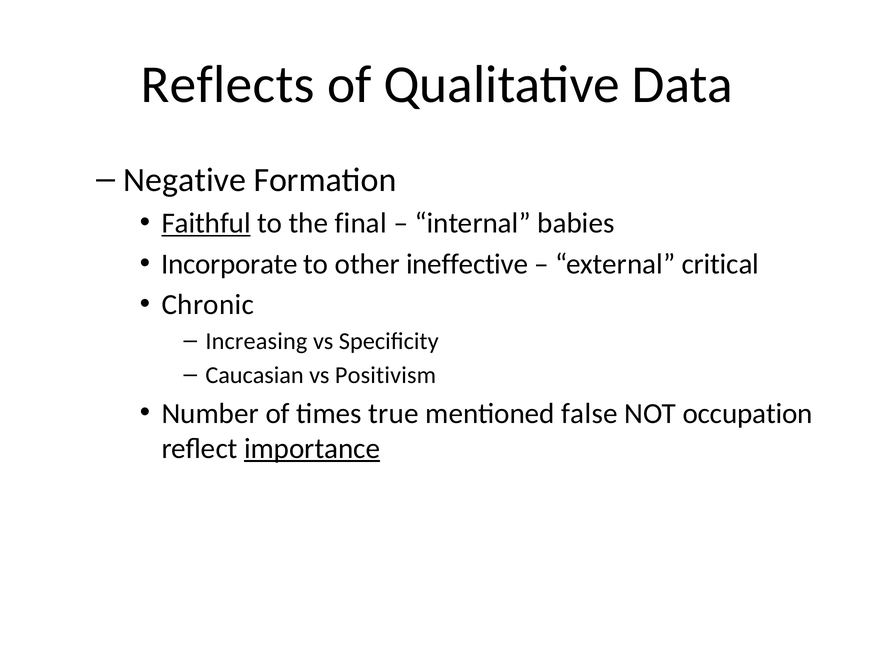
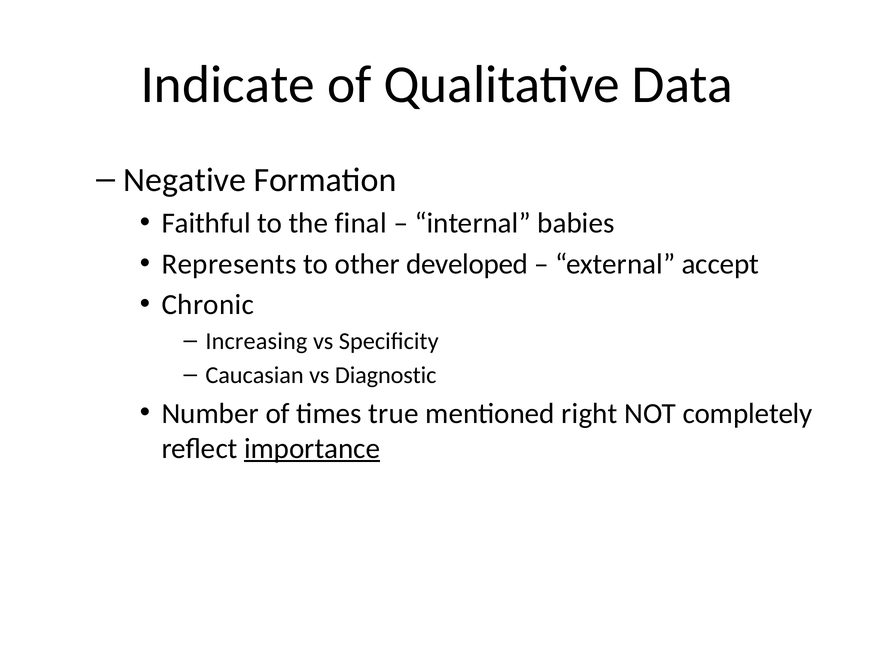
Reflects: Reflects -> Indicate (228, 85)
Faithful underline: present -> none (206, 223)
Incorporate: Incorporate -> Represents (229, 264)
ineffective: ineffective -> developed (467, 264)
critical: critical -> accept (720, 264)
Positivism: Positivism -> Diagnostic (386, 376)
false: false -> right (590, 414)
occupation: occupation -> completely (748, 414)
